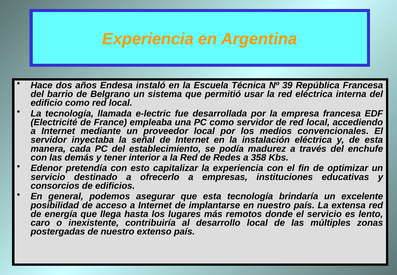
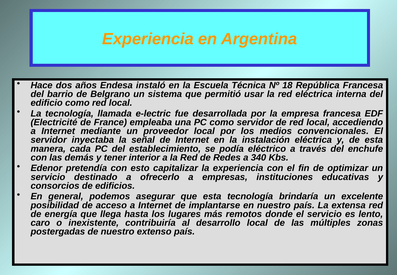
39: 39 -> 18 (287, 85)
madurez: madurez -> eléctrico (267, 149)
358: 358 -> 340 (259, 157)
